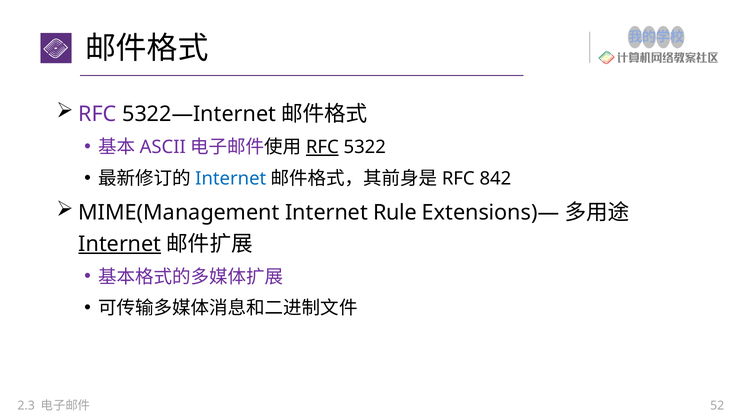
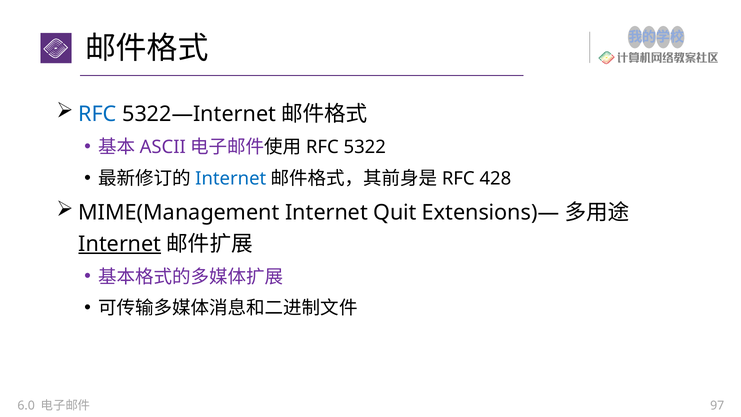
RFC colour: purple -> blue (98, 114)
RFC underline: present -> none (322, 147)
842: 842 -> 428 (495, 179)
Rule: Rule -> Quit (395, 213)
2.3: 2.3 -> 6.0 (26, 405)
52: 52 -> 97 (717, 405)
